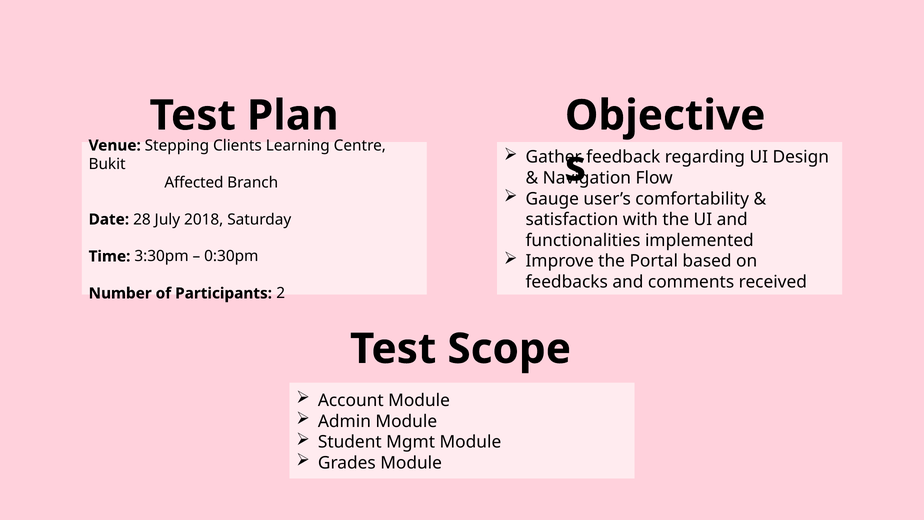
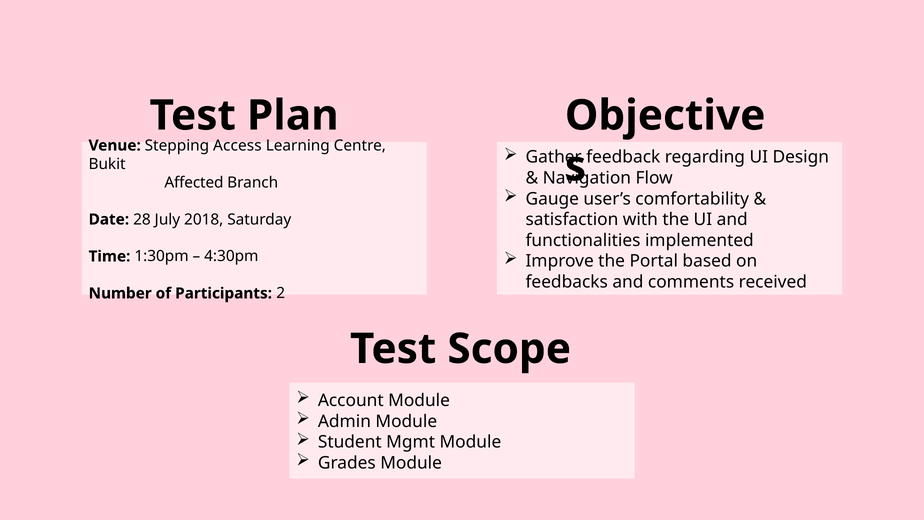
Clients: Clients -> Access (237, 145)
3:30pm: 3:30pm -> 1:30pm (162, 256)
0:30pm: 0:30pm -> 4:30pm (231, 256)
